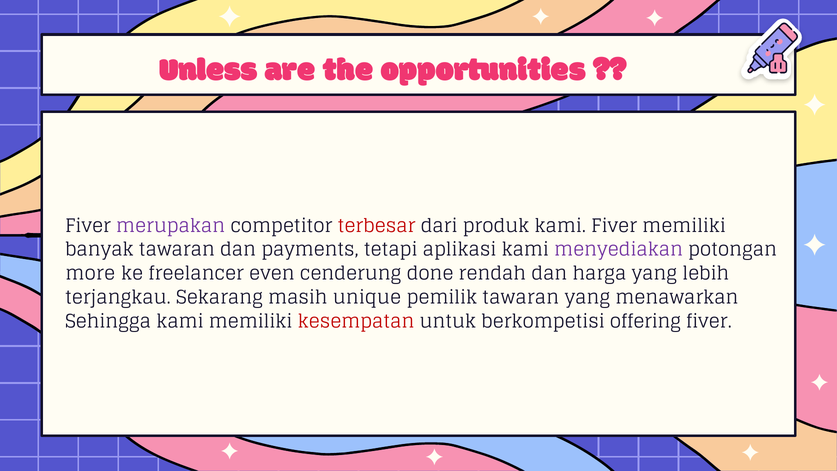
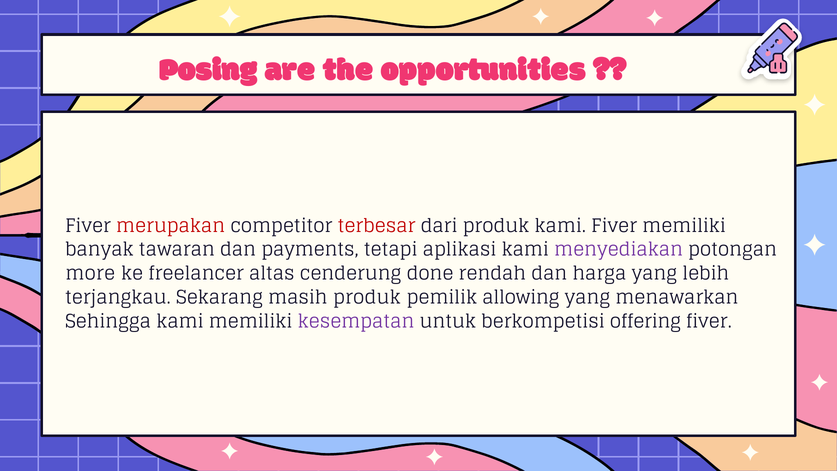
Unless: Unless -> Posing (208, 69)
merupakan colour: purple -> red (171, 226)
even: even -> altas (272, 274)
masih unique: unique -> produk (367, 297)
pemilik tawaran: tawaran -> allowing (521, 297)
kesempatan colour: red -> purple (356, 321)
